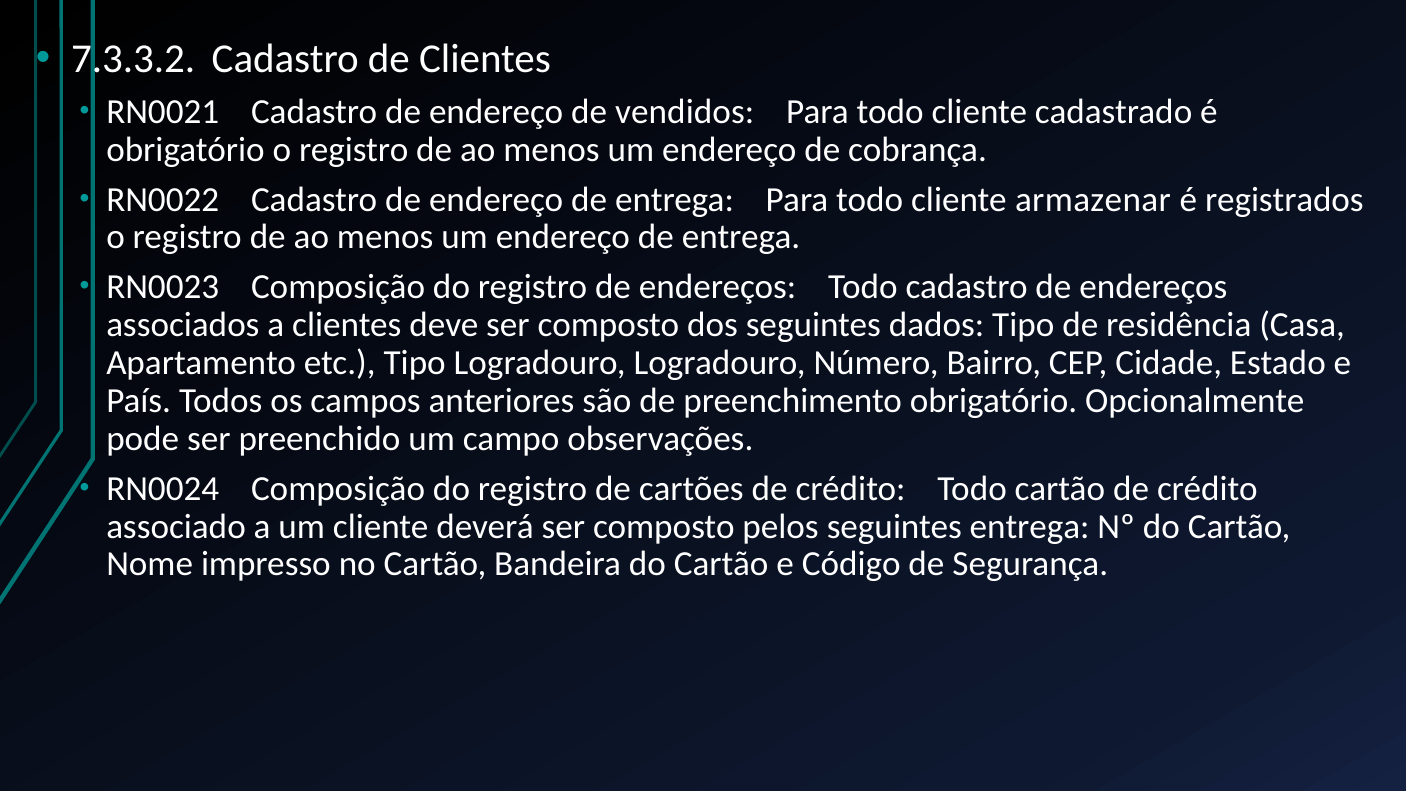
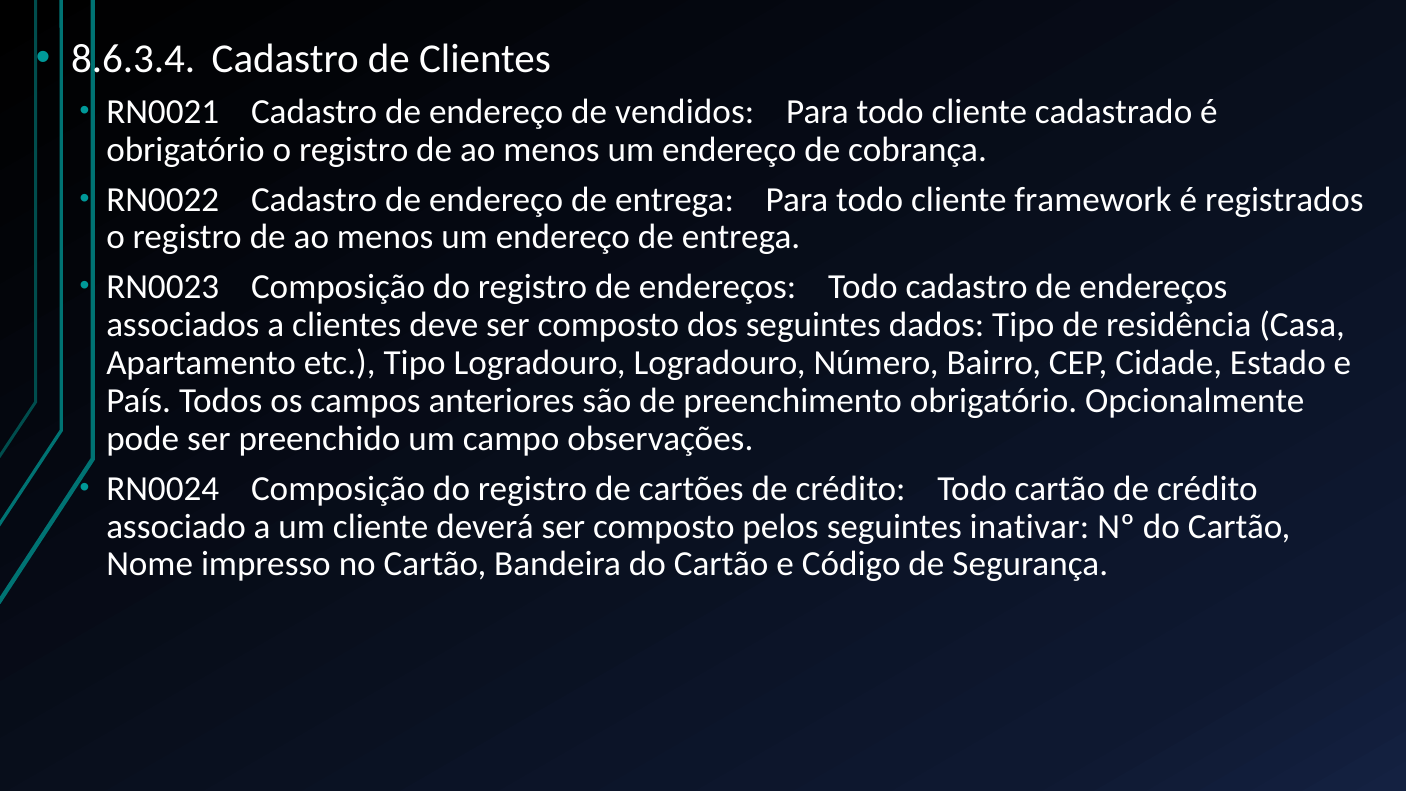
7.3.3.2: 7.3.3.2 -> 8.6.3.4 (133, 59)
armazenar: armazenar -> framework (1093, 199)
seguintes entrega: entrega -> inativar (1029, 526)
